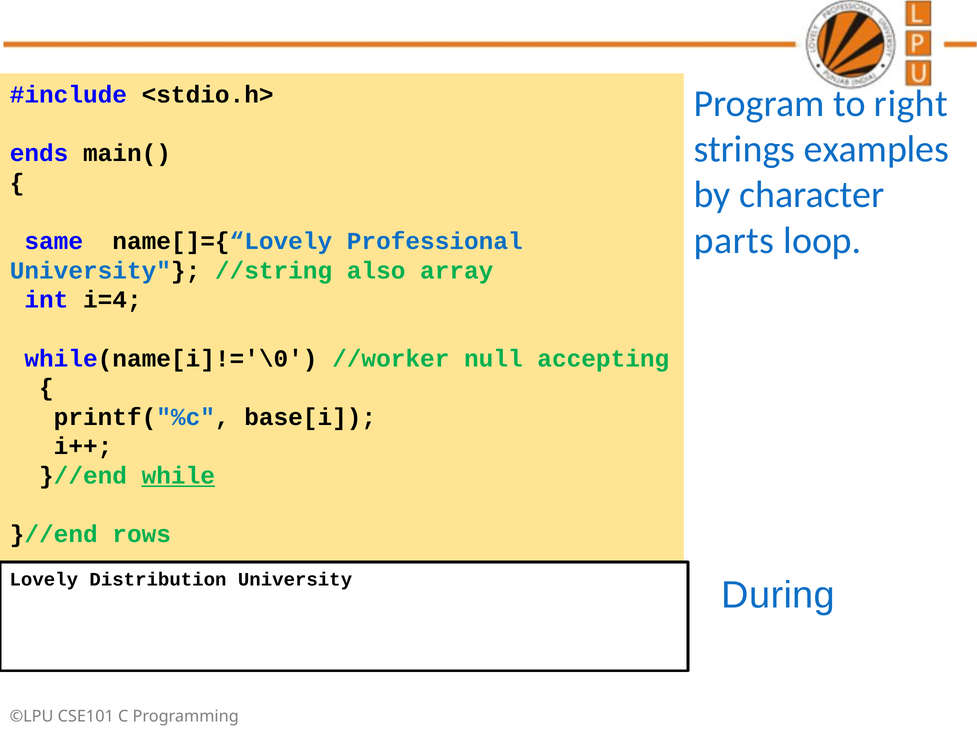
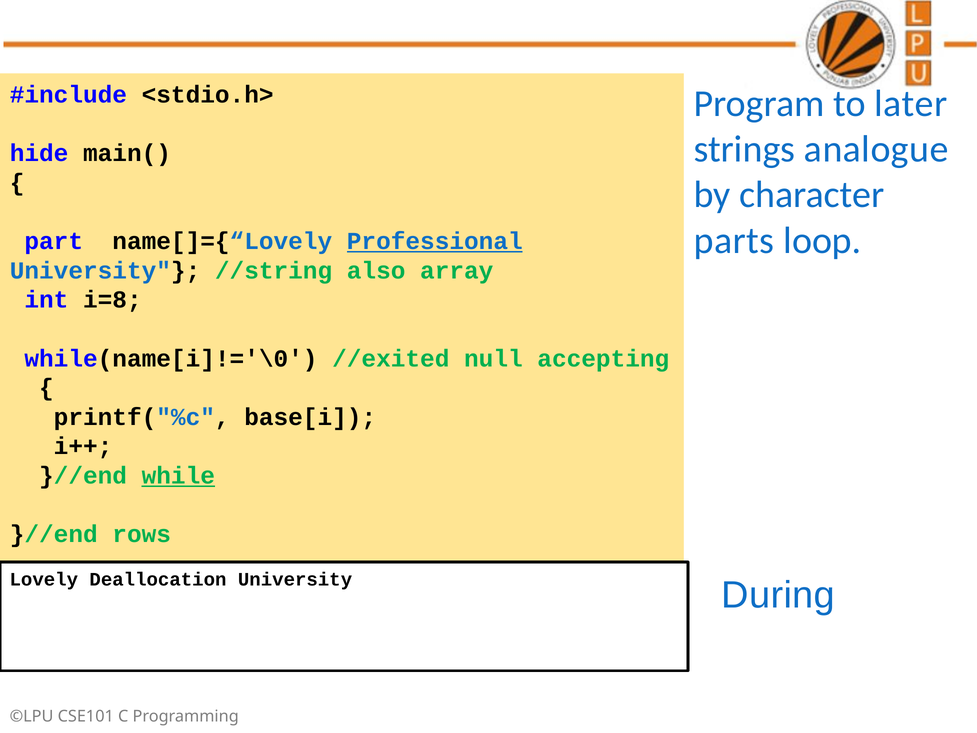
right: right -> later (911, 104)
examples: examples -> analogue (876, 149)
ends: ends -> hide (39, 153)
same: same -> part (54, 241)
Professional underline: none -> present (435, 241)
i=4: i=4 -> i=8 (112, 300)
//worker: //worker -> //exited (391, 358)
Distribution: Distribution -> Deallocation (158, 579)
